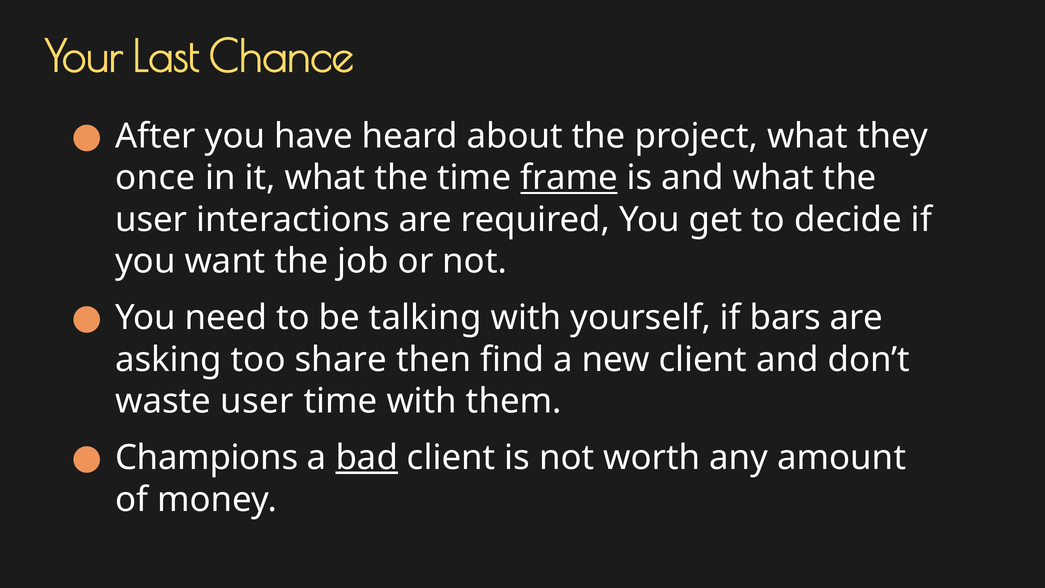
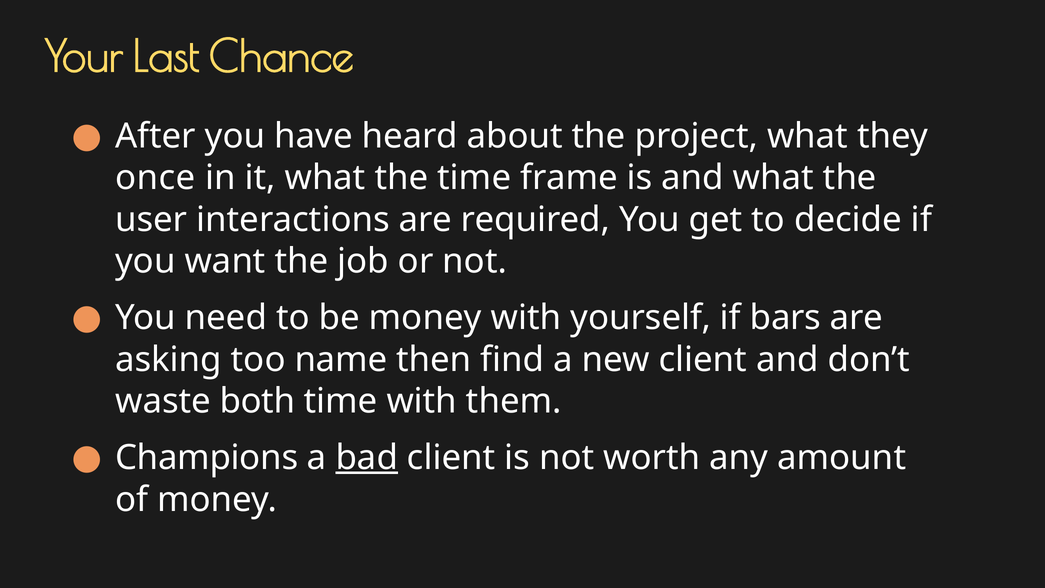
frame underline: present -> none (569, 178)
be talking: talking -> money (425, 318)
share: share -> name (341, 360)
waste user: user -> both (257, 401)
